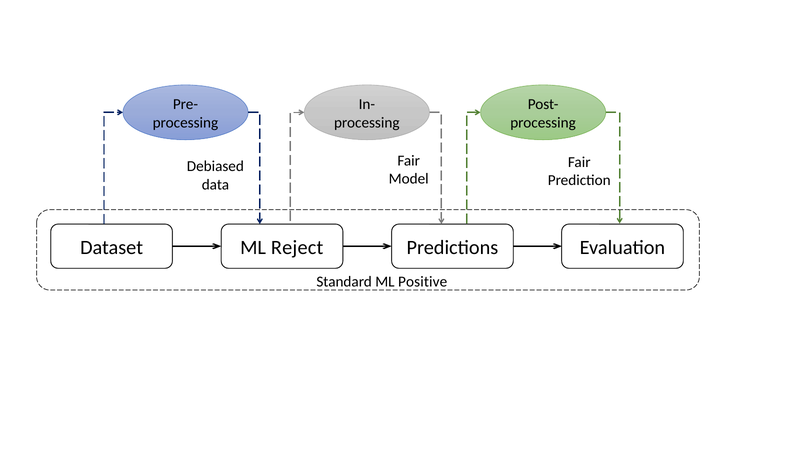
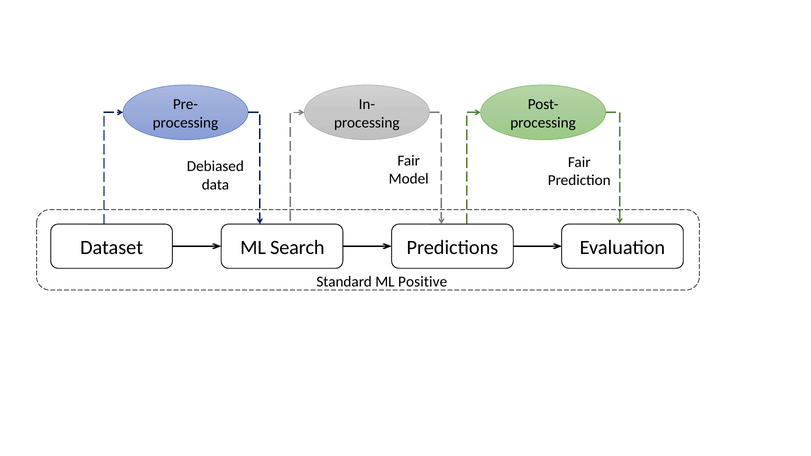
Reject: Reject -> Search (297, 248)
